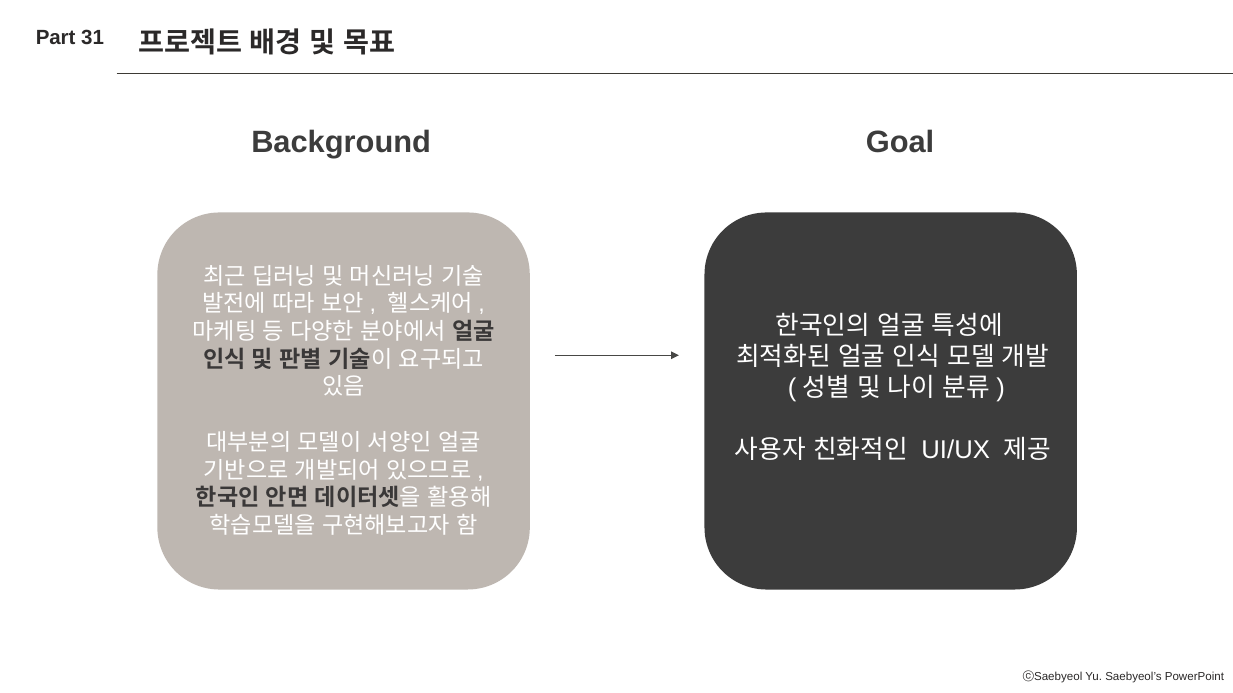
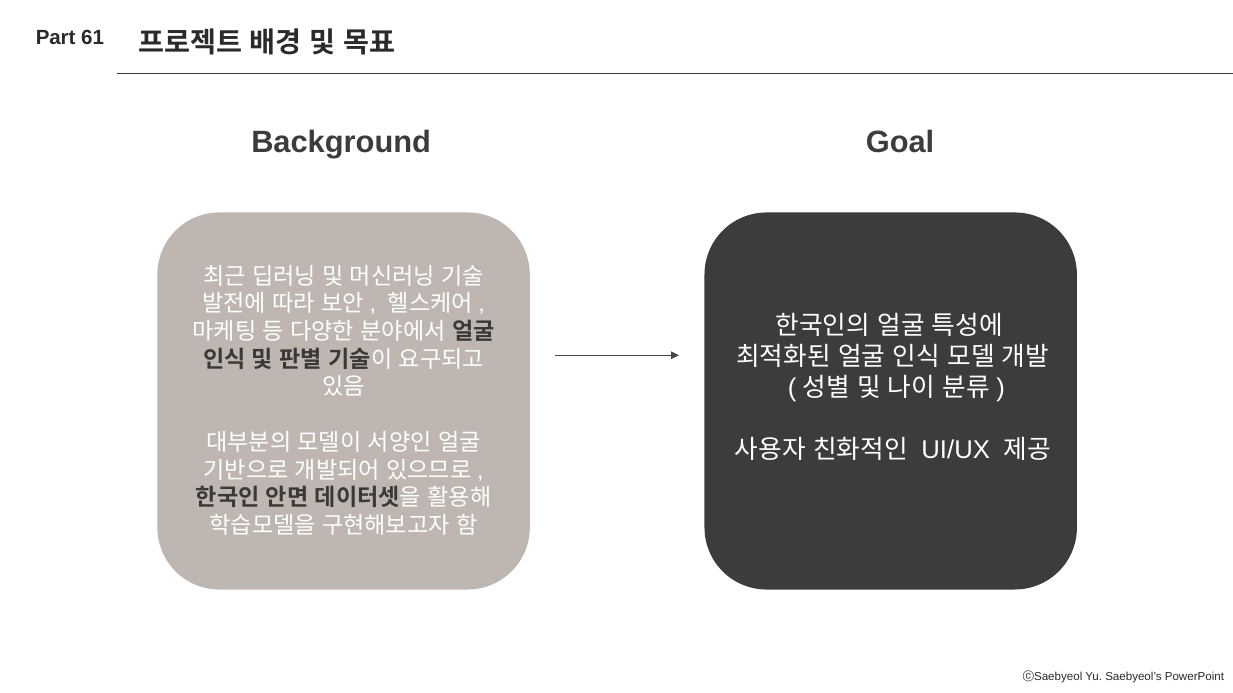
31: 31 -> 61 (93, 37)
